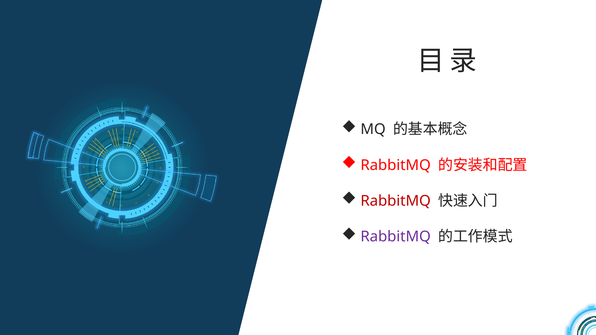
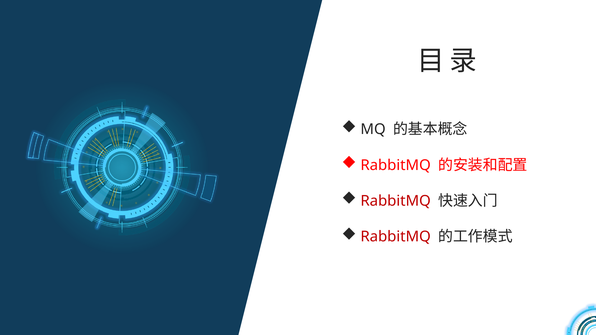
RabbitMQ colour: purple -> red (396, 237)
